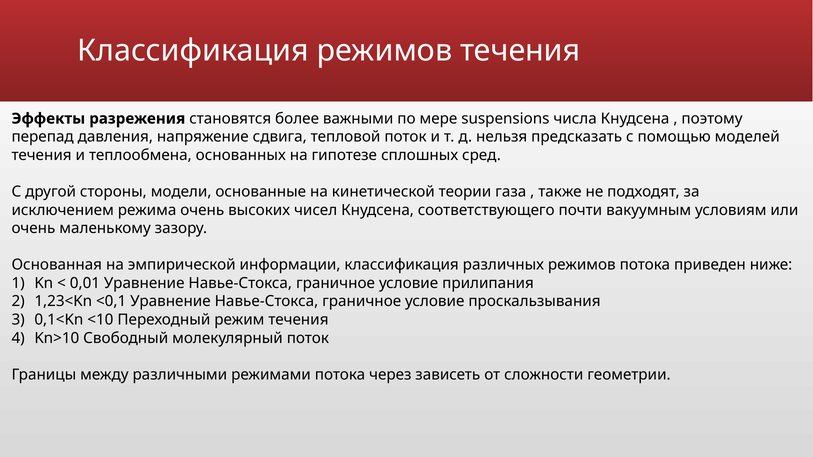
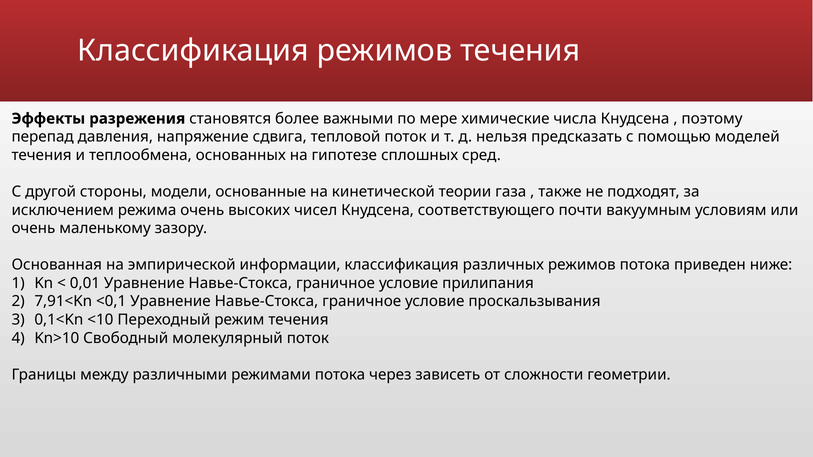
suspensions: suspensions -> химические (505, 119)
1,23<Kn: 1,23<Kn -> 7,91<Kn (63, 302)
